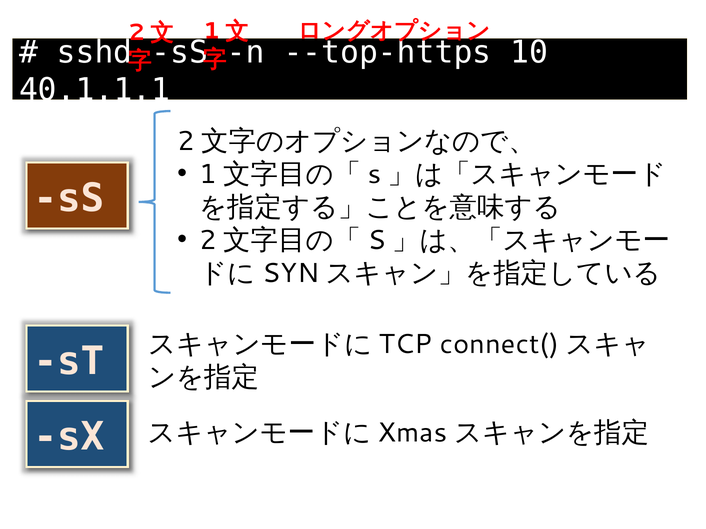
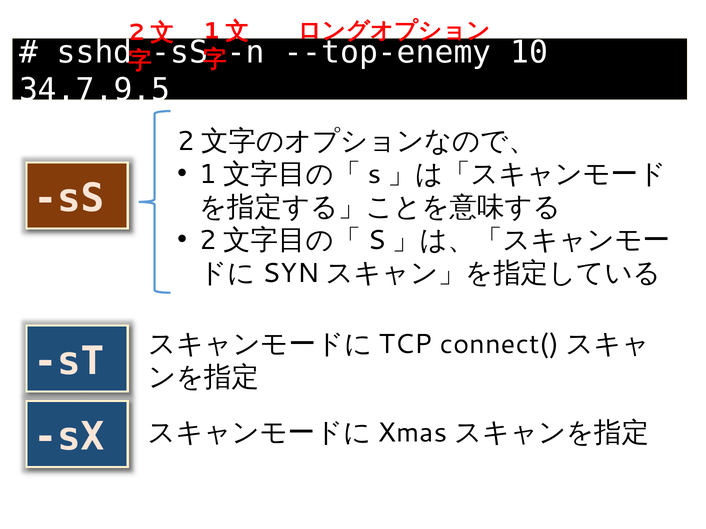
--top-https: --top-https -> --top-enemy (387, 53)
40.1.1.1: 40.1.1.1 -> 34.7.9.5 (95, 90)
